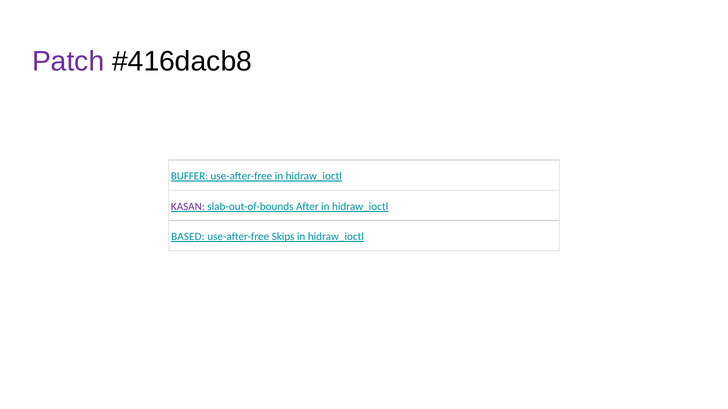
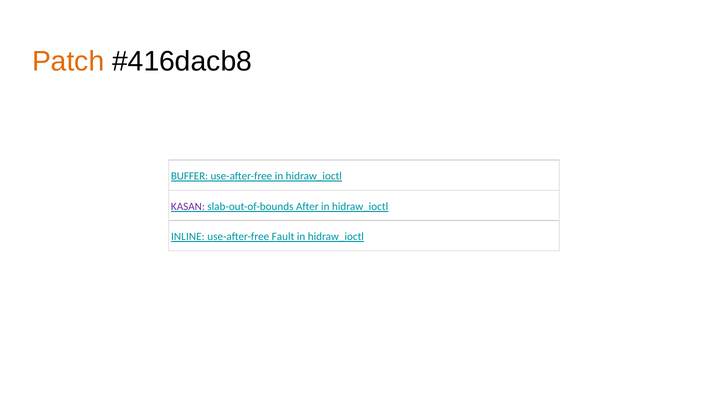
Patch colour: purple -> orange (68, 62)
BASED: BASED -> INLINE (188, 237)
Skips: Skips -> Fault (283, 237)
